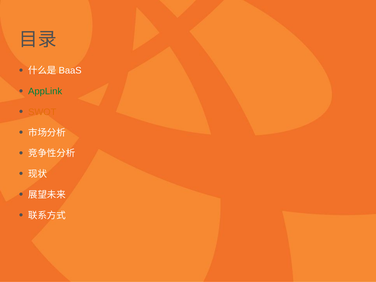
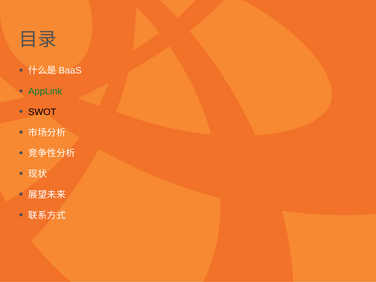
SWOT colour: orange -> black (42, 112)
